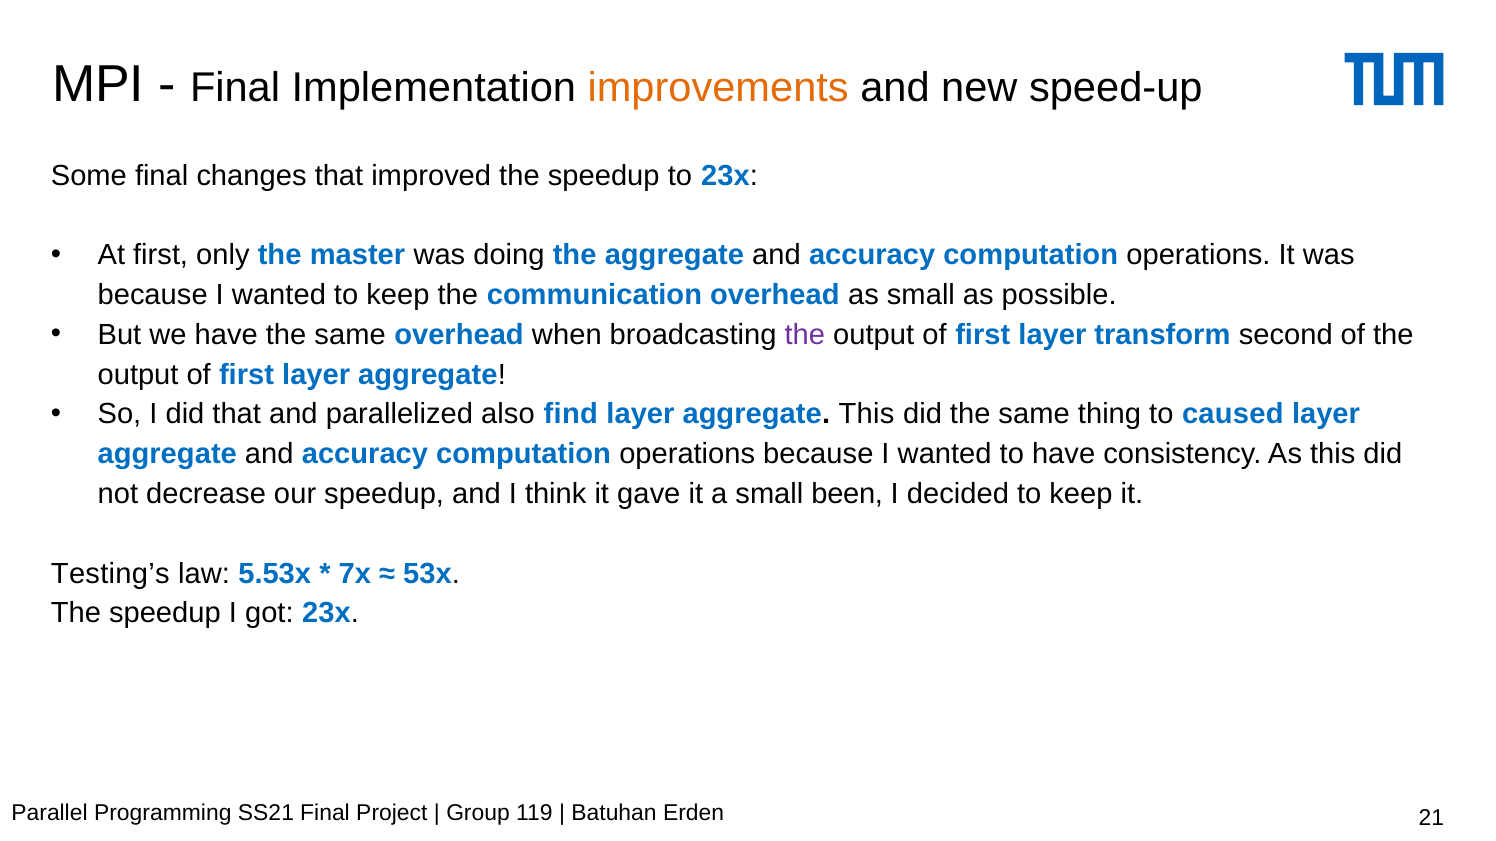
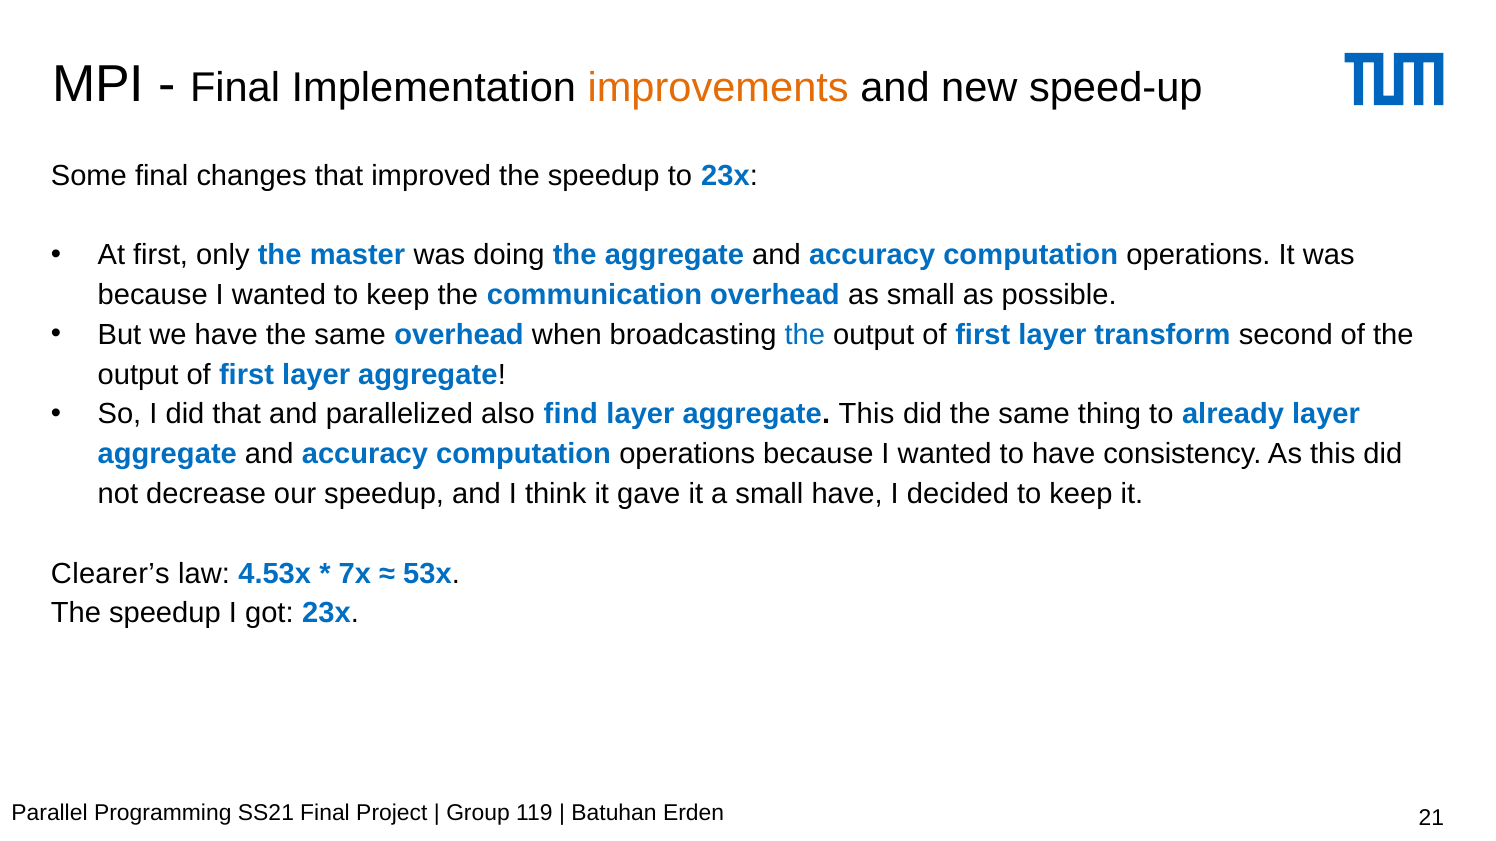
the colour: purple -> blue (805, 335)
caused: caused -> already (1233, 415)
small been: been -> have (847, 494)
Testing’s: Testing’s -> Clearer’s (110, 574)
5.53x: 5.53x -> 4.53x (275, 574)
